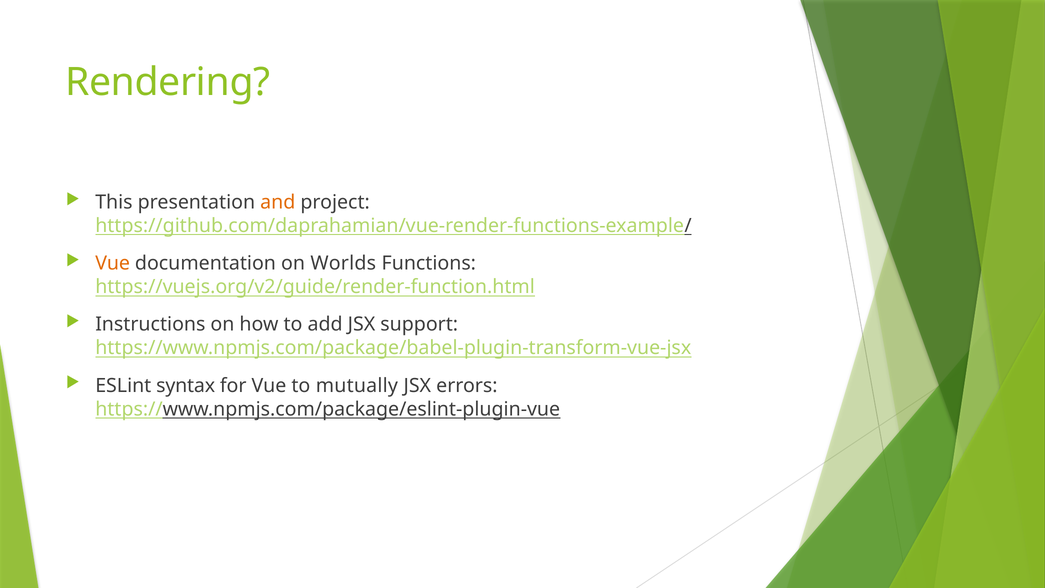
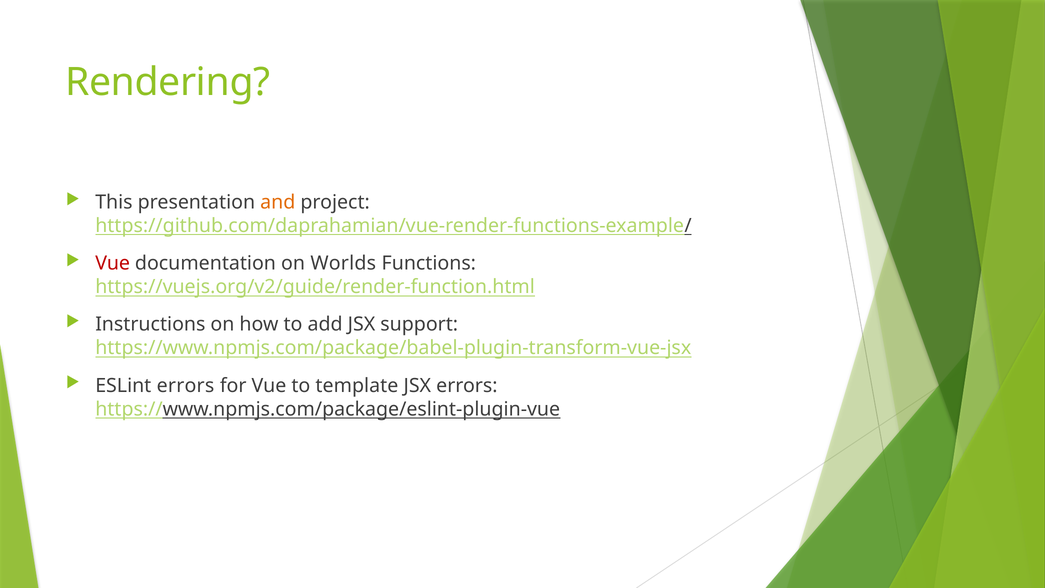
Vue colour: orange -> red (113, 263)
ESLint syntax: syntax -> errors (185, 385)
mutually: mutually -> template (357, 385)
